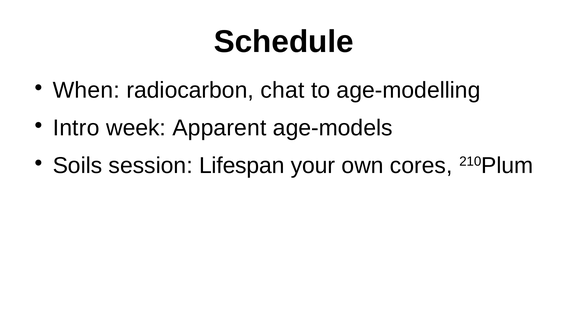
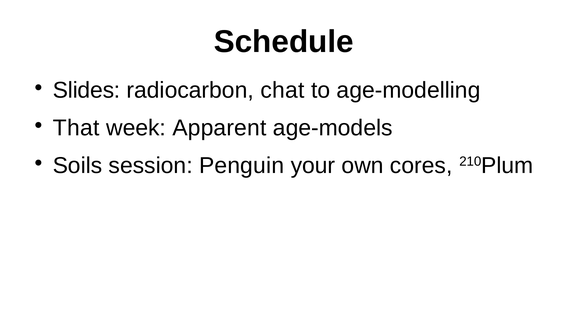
When: When -> Slides (87, 90)
Intro: Intro -> That (76, 128)
Lifespan: Lifespan -> Penguin (242, 165)
